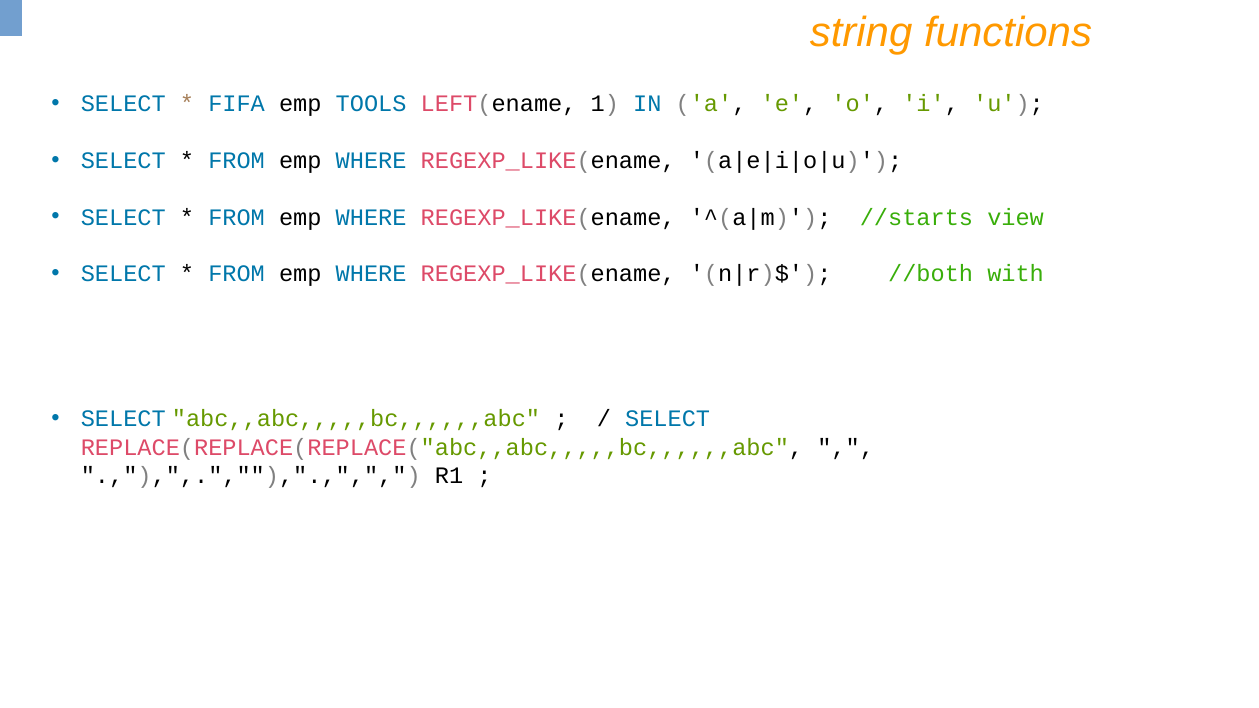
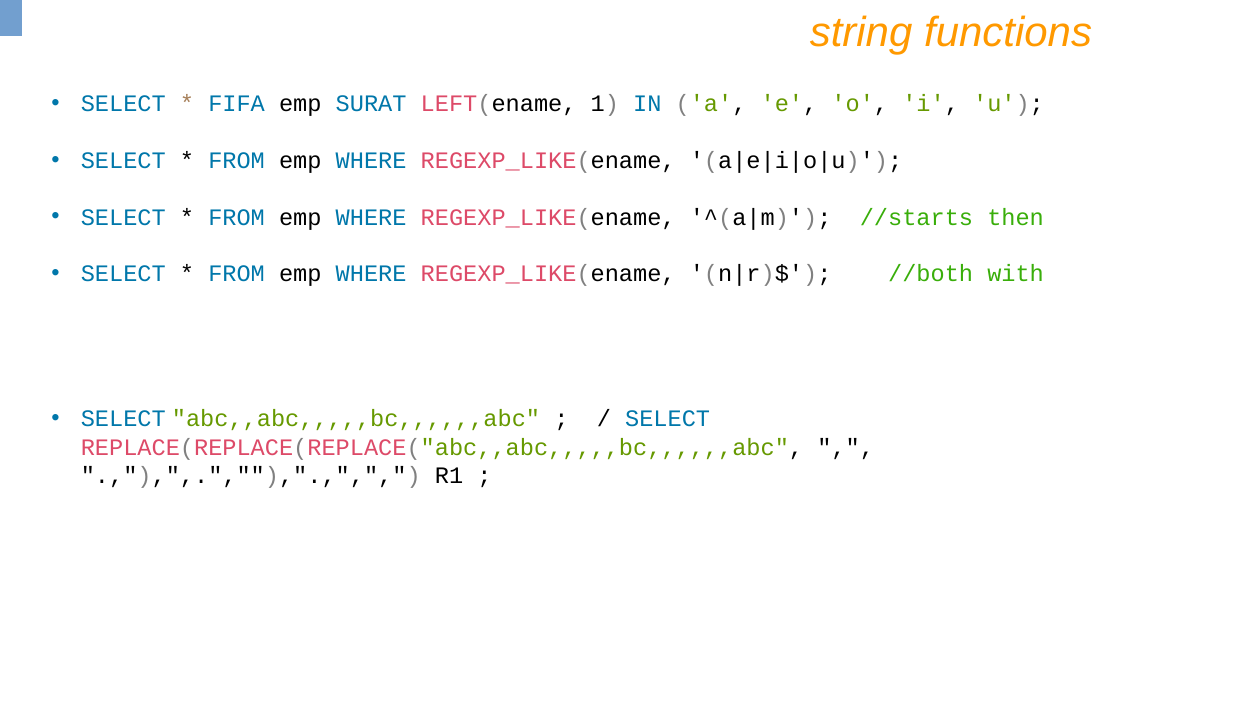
TOOLS: TOOLS -> SURAT (371, 104)
view: view -> then (1016, 217)
